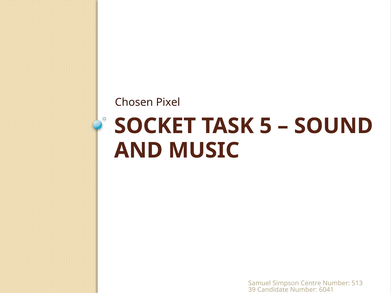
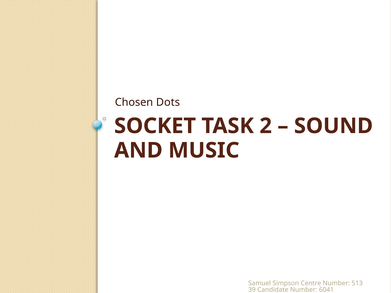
Pixel: Pixel -> Dots (168, 102)
5: 5 -> 2 (266, 126)
